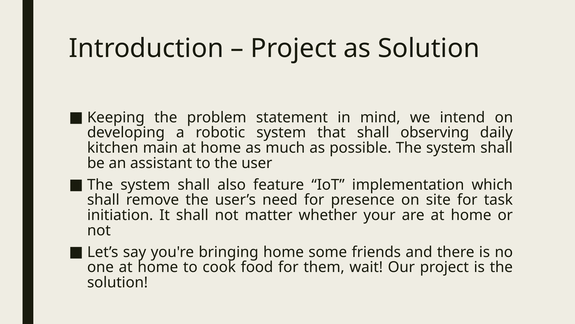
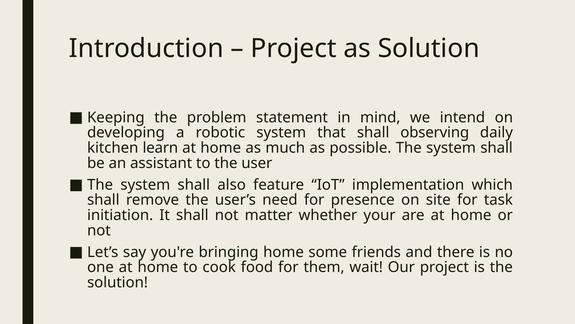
main: main -> learn (160, 148)
